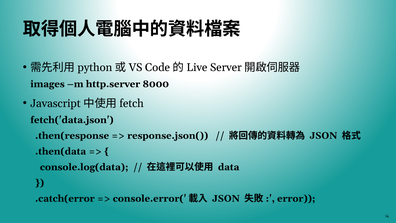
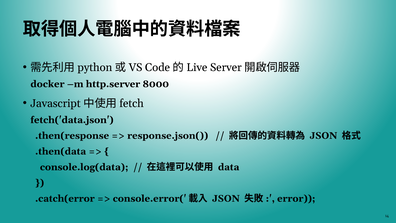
images: images -> docker (47, 84)
